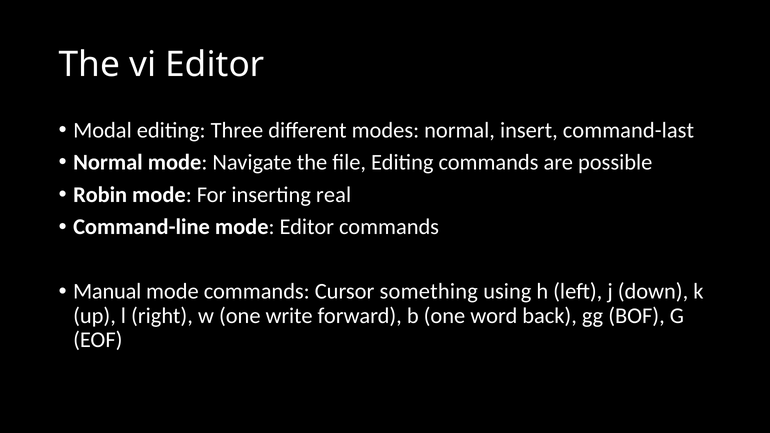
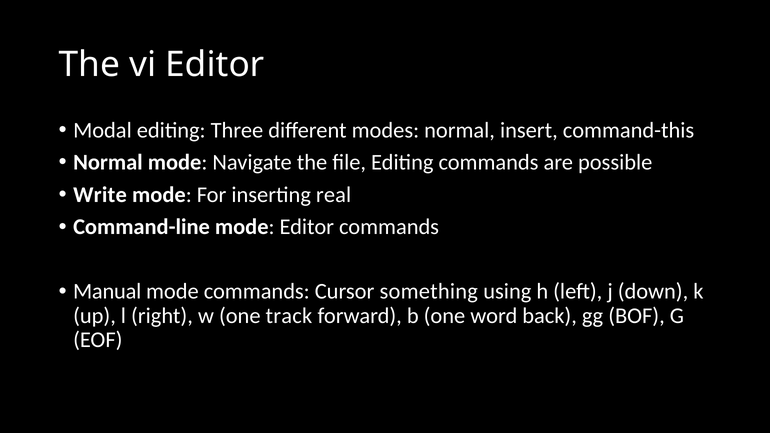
command-last: command-last -> command-this (629, 130)
Robin: Robin -> Write (100, 195)
write: write -> track (289, 316)
